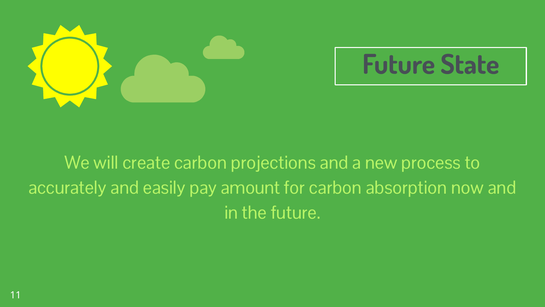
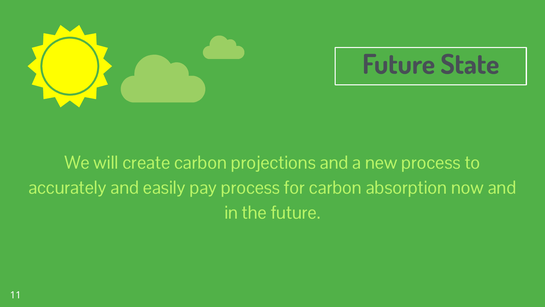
pay amount: amount -> process (251, 188)
